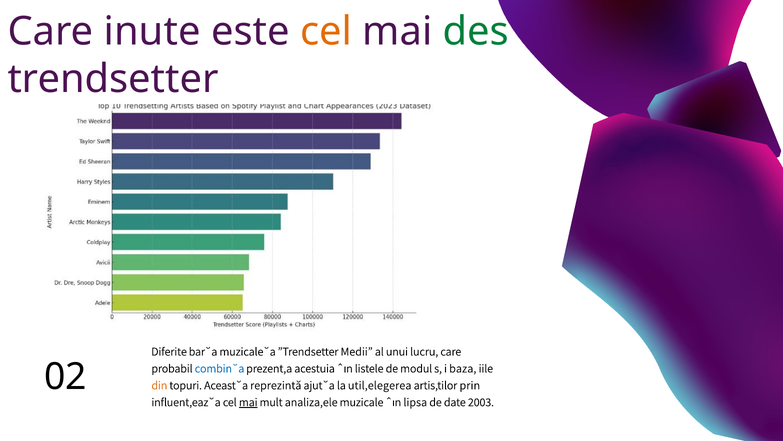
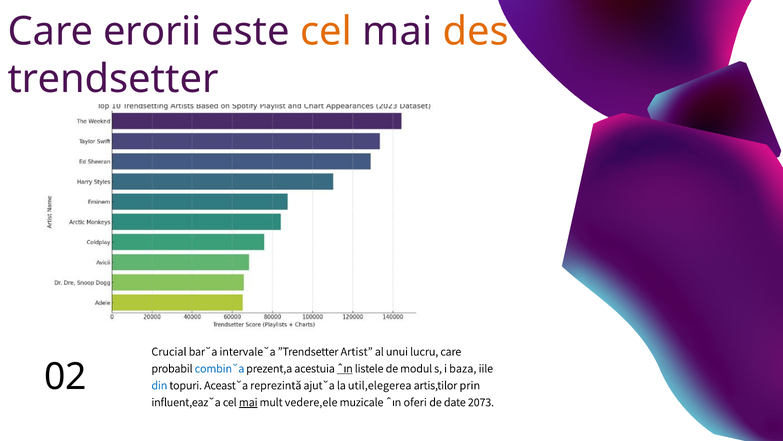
inute: inute -> erorii (152, 32)
des colour: green -> orange (476, 32)
Diferite: Diferite -> Crucial (169, 351)
muzicale˘a: muzicale˘a -> intervale˘a (248, 351)
Medii: Medii -> Artist (357, 351)
ˆın underline: none -> present (345, 368)
din colour: orange -> blue (159, 385)
analiza,ele: analiza,ele -> vedere,ele (311, 402)
lipsa: lipsa -> oferi (415, 402)
2003: 2003 -> 2073 (481, 402)
